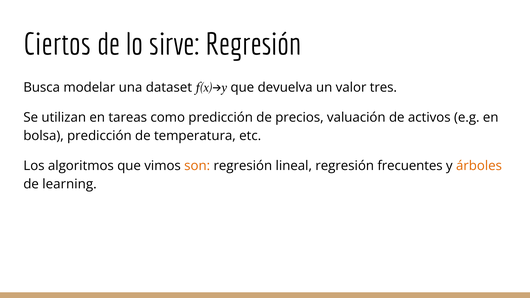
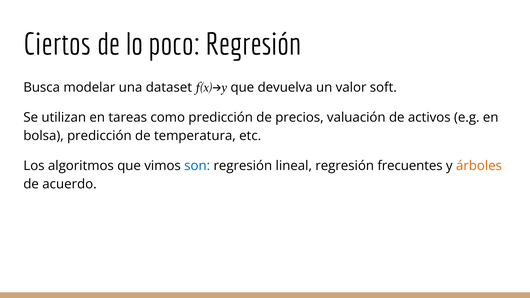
sirve: sirve -> poco (174, 45)
tres: tres -> soft (383, 88)
son colour: orange -> blue (197, 166)
learning: learning -> acuerdo (69, 184)
